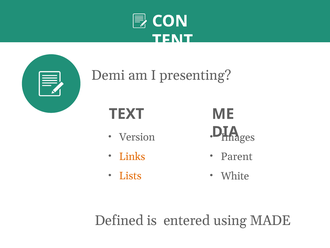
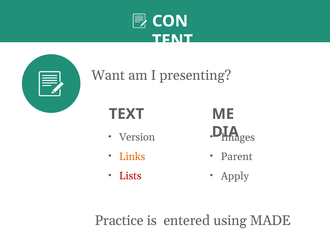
Demi: Demi -> Want (108, 75)
Lists colour: orange -> red (130, 176)
White: White -> Apply (235, 176)
Defined: Defined -> Practice (119, 220)
